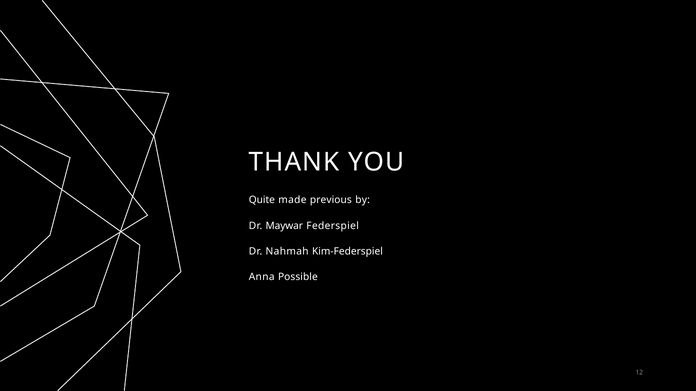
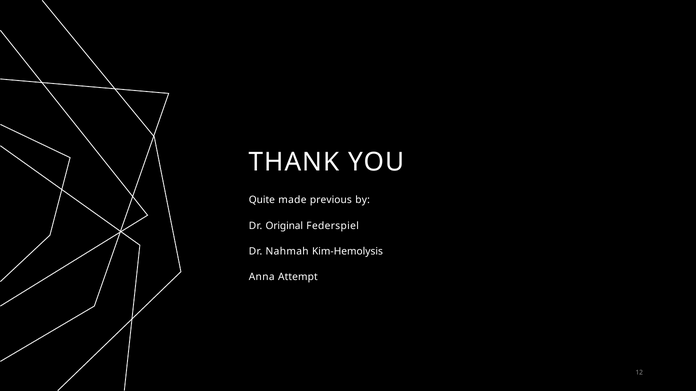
Maywar: Maywar -> Original (284, 226)
Kim-Federspiel: Kim-Federspiel -> Kim-Hemolysis (347, 252)
Possible: Possible -> Attempt (298, 277)
